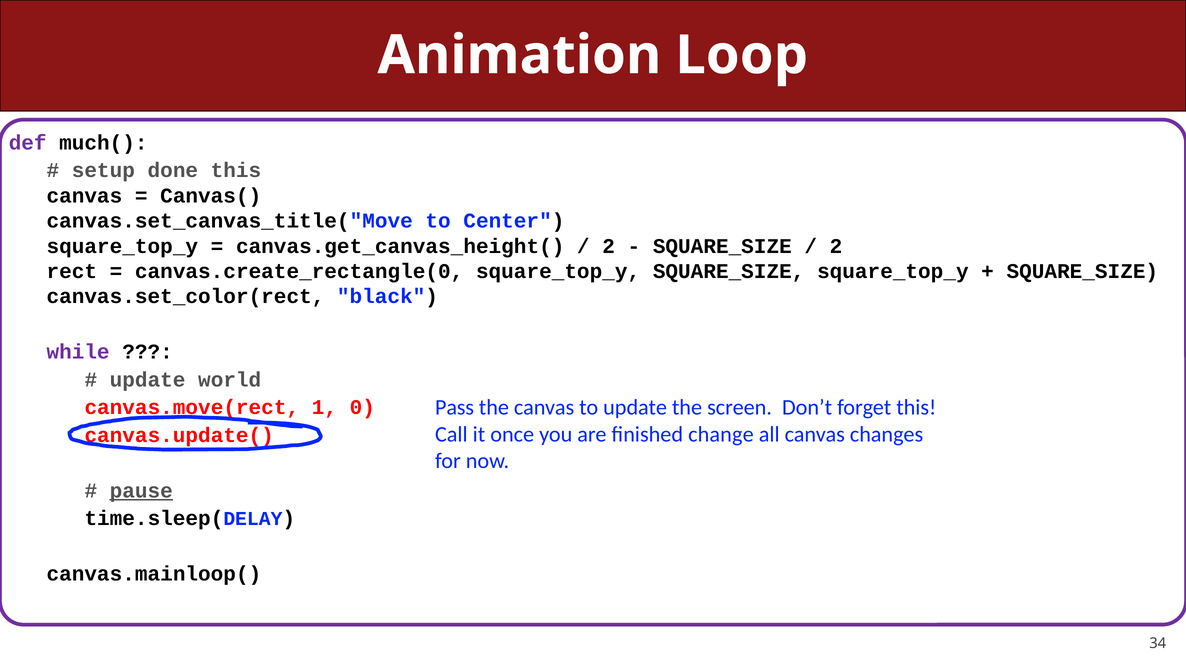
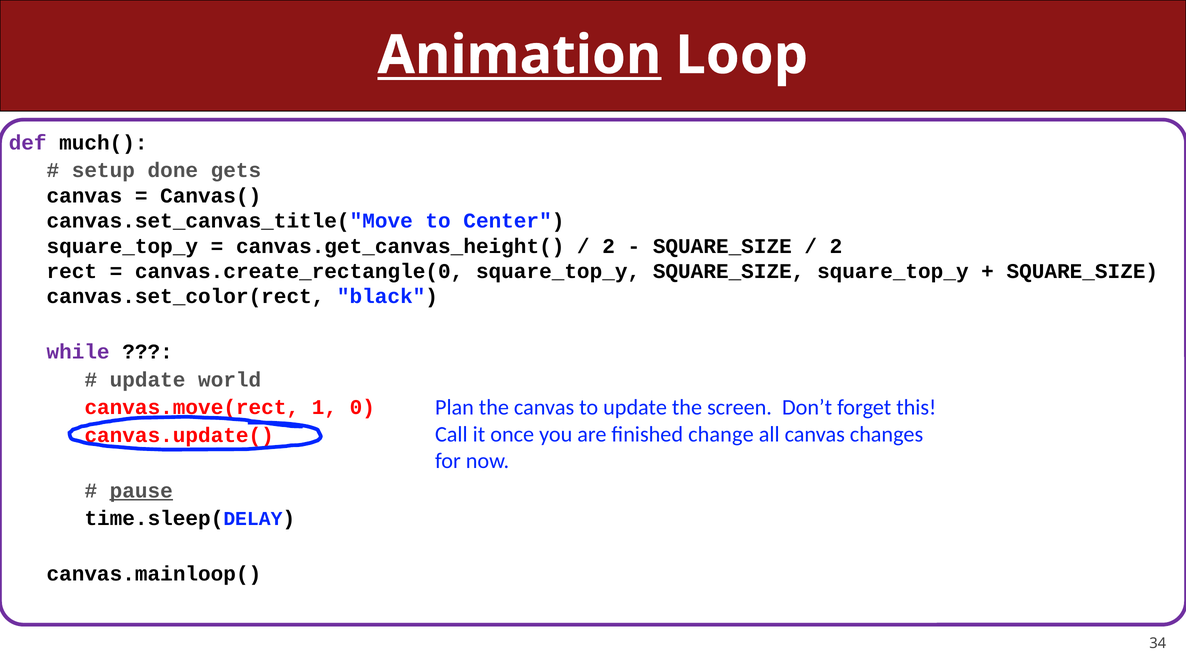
Animation underline: none -> present (519, 55)
done this: this -> gets (236, 170)
Pass: Pass -> Plan (455, 408)
